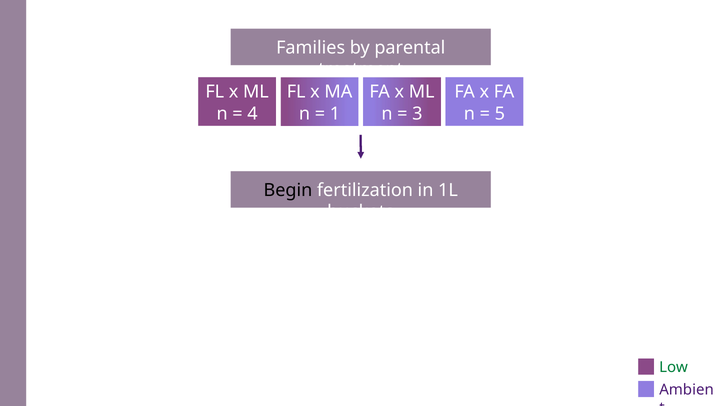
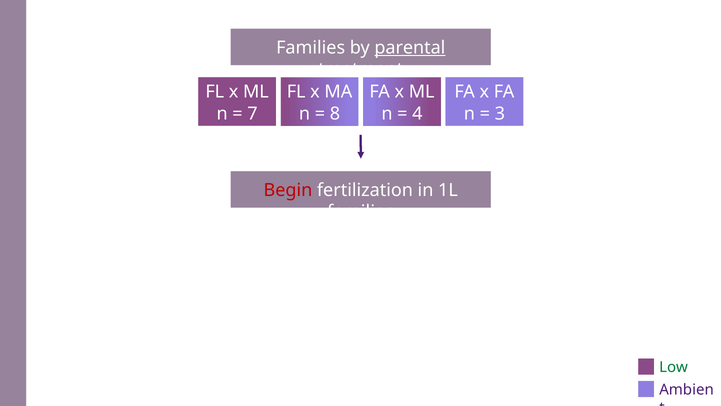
parental underline: none -> present (410, 48)
4: 4 -> 7 (253, 113)
1: 1 -> 8 (335, 113)
3: 3 -> 4 (417, 113)
5: 5 -> 3 (500, 113)
Begin colour: black -> red (288, 190)
buckets: buckets -> families (361, 212)
